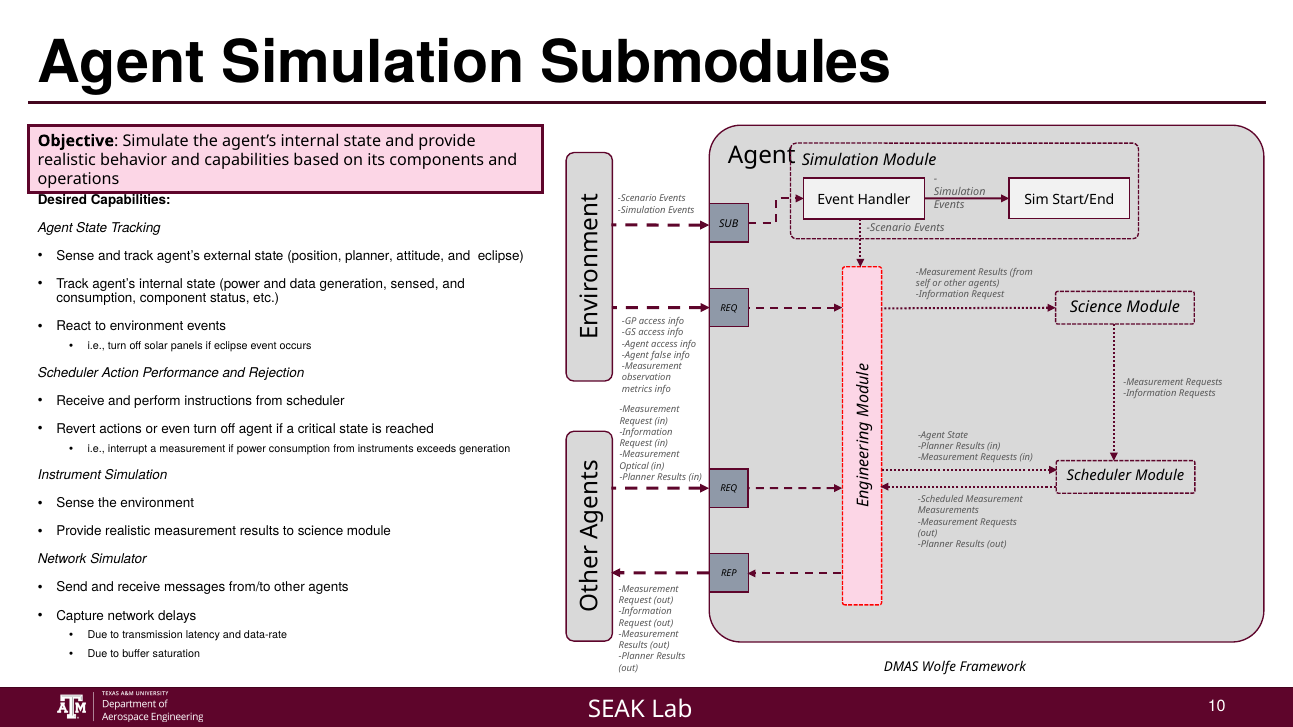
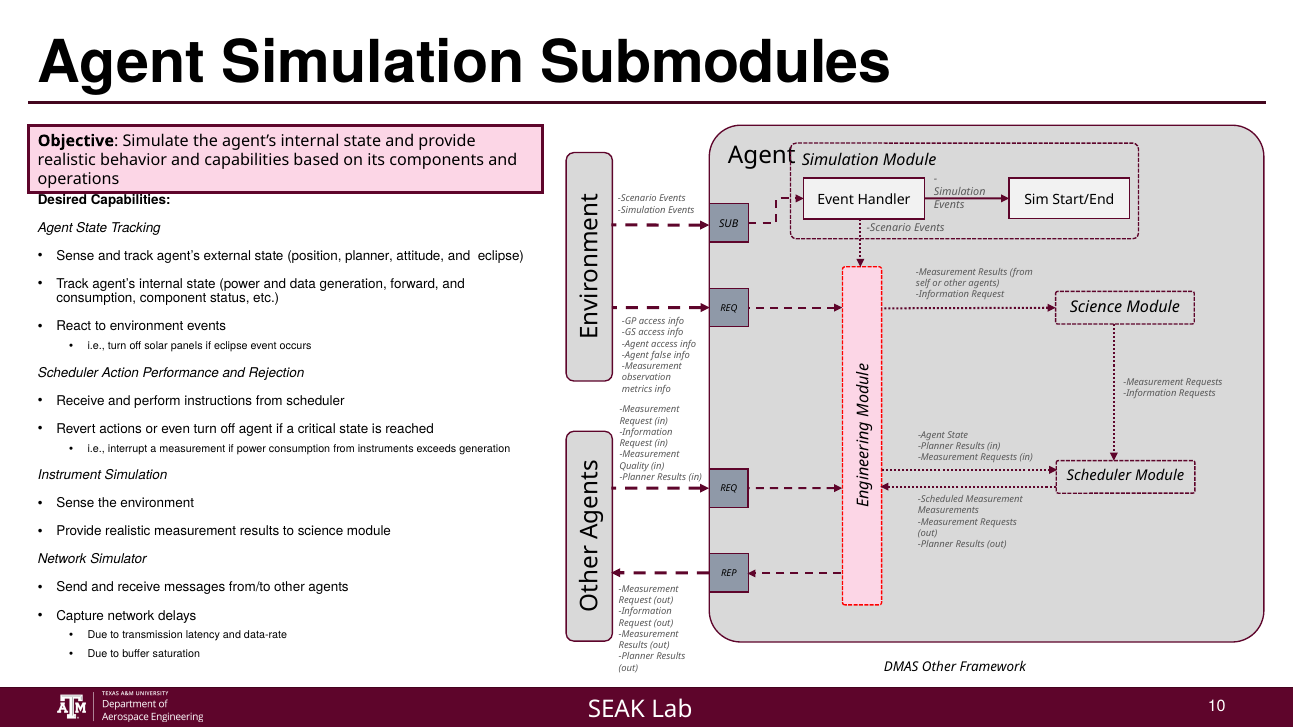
sensed: sensed -> forward (415, 284)
Optical: Optical -> Quality (634, 466)
DMAS Wolfe: Wolfe -> Other (939, 667)
